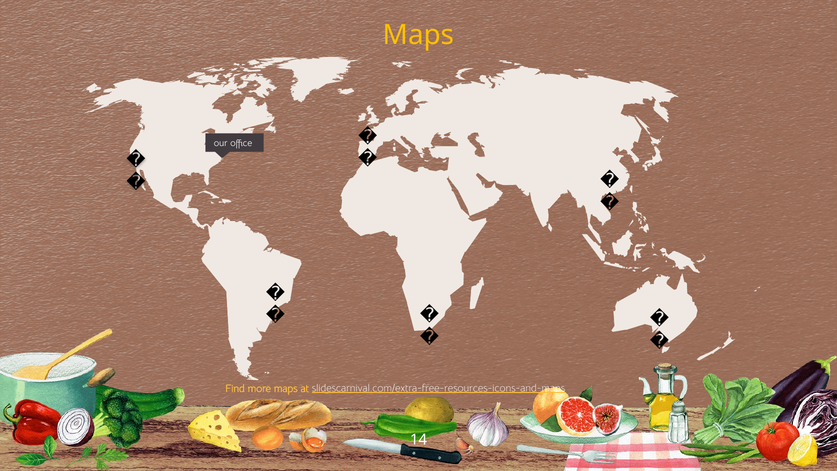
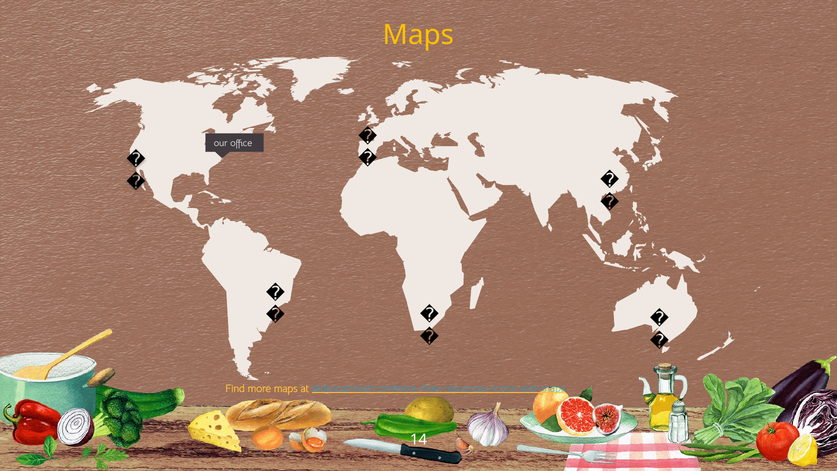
slidescarnival.com/extra-free-resources-icons-and-maps colour: white -> light blue (439, 388)
